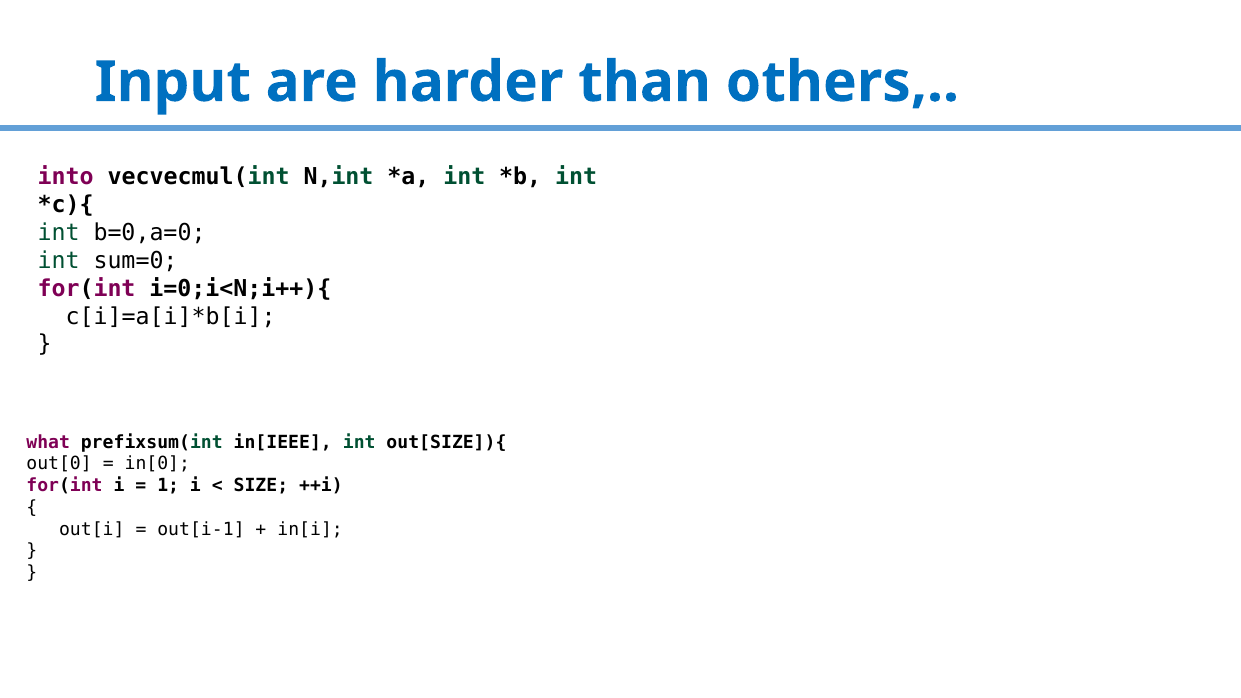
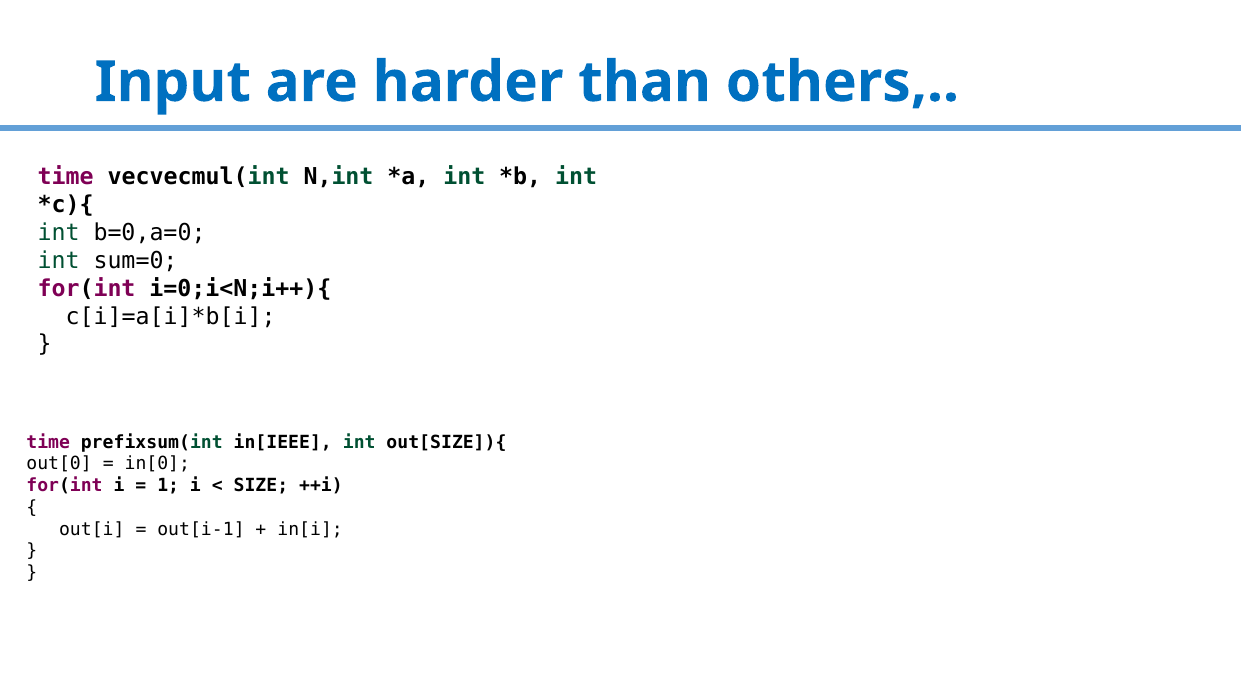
into: into -> time (66, 177)
what: what -> time (48, 442)
